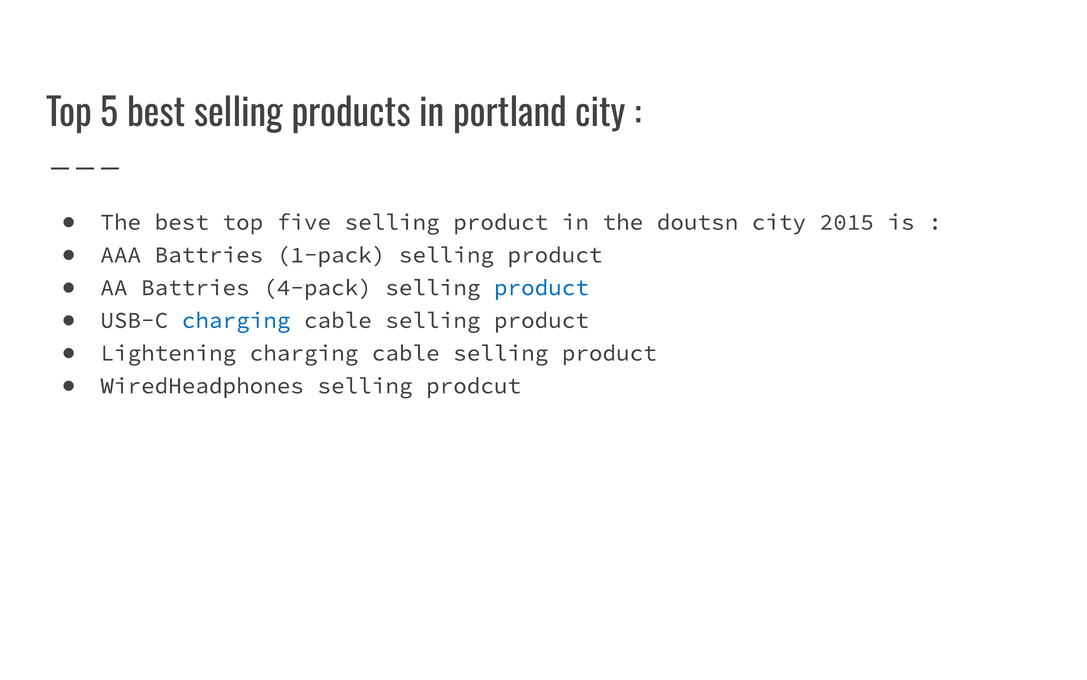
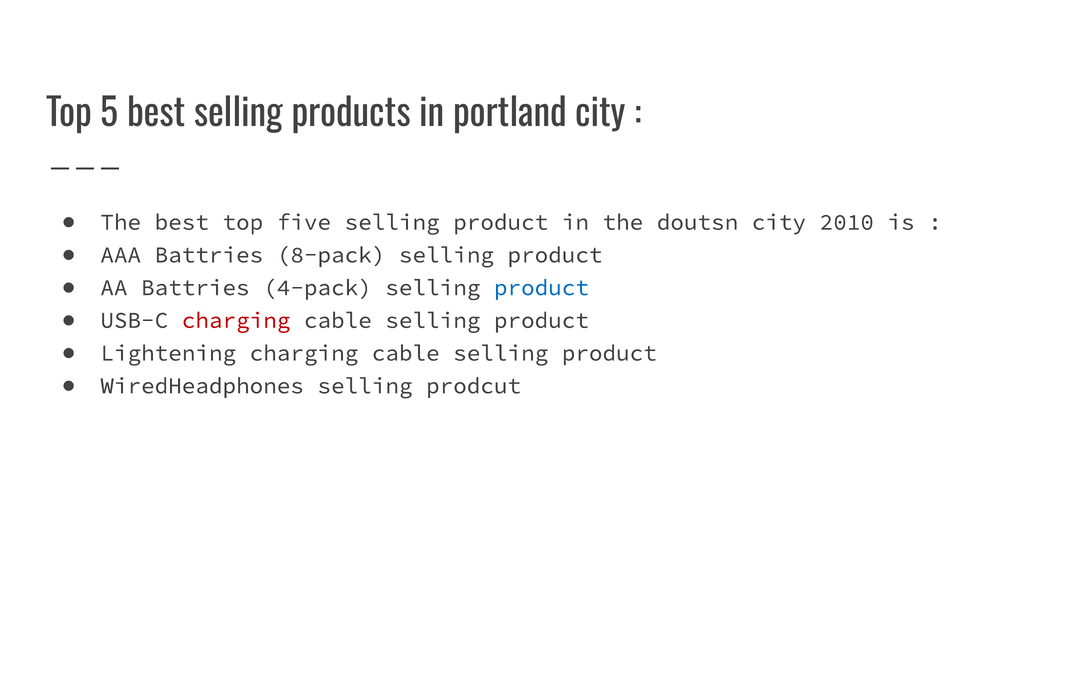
2015: 2015 -> 2010 (847, 222)
1-pack: 1-pack -> 8-pack (331, 255)
charging colour: blue -> red (236, 320)
